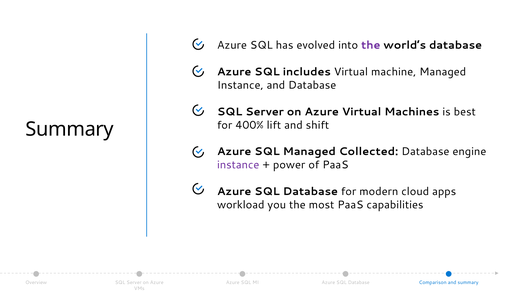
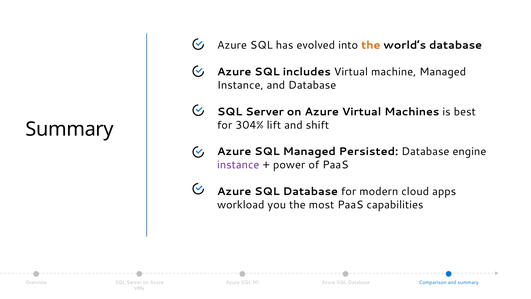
the colour: purple -> orange (371, 45)
400%: 400% -> 304% (249, 125)
Collected: Collected -> Persisted (368, 152)
